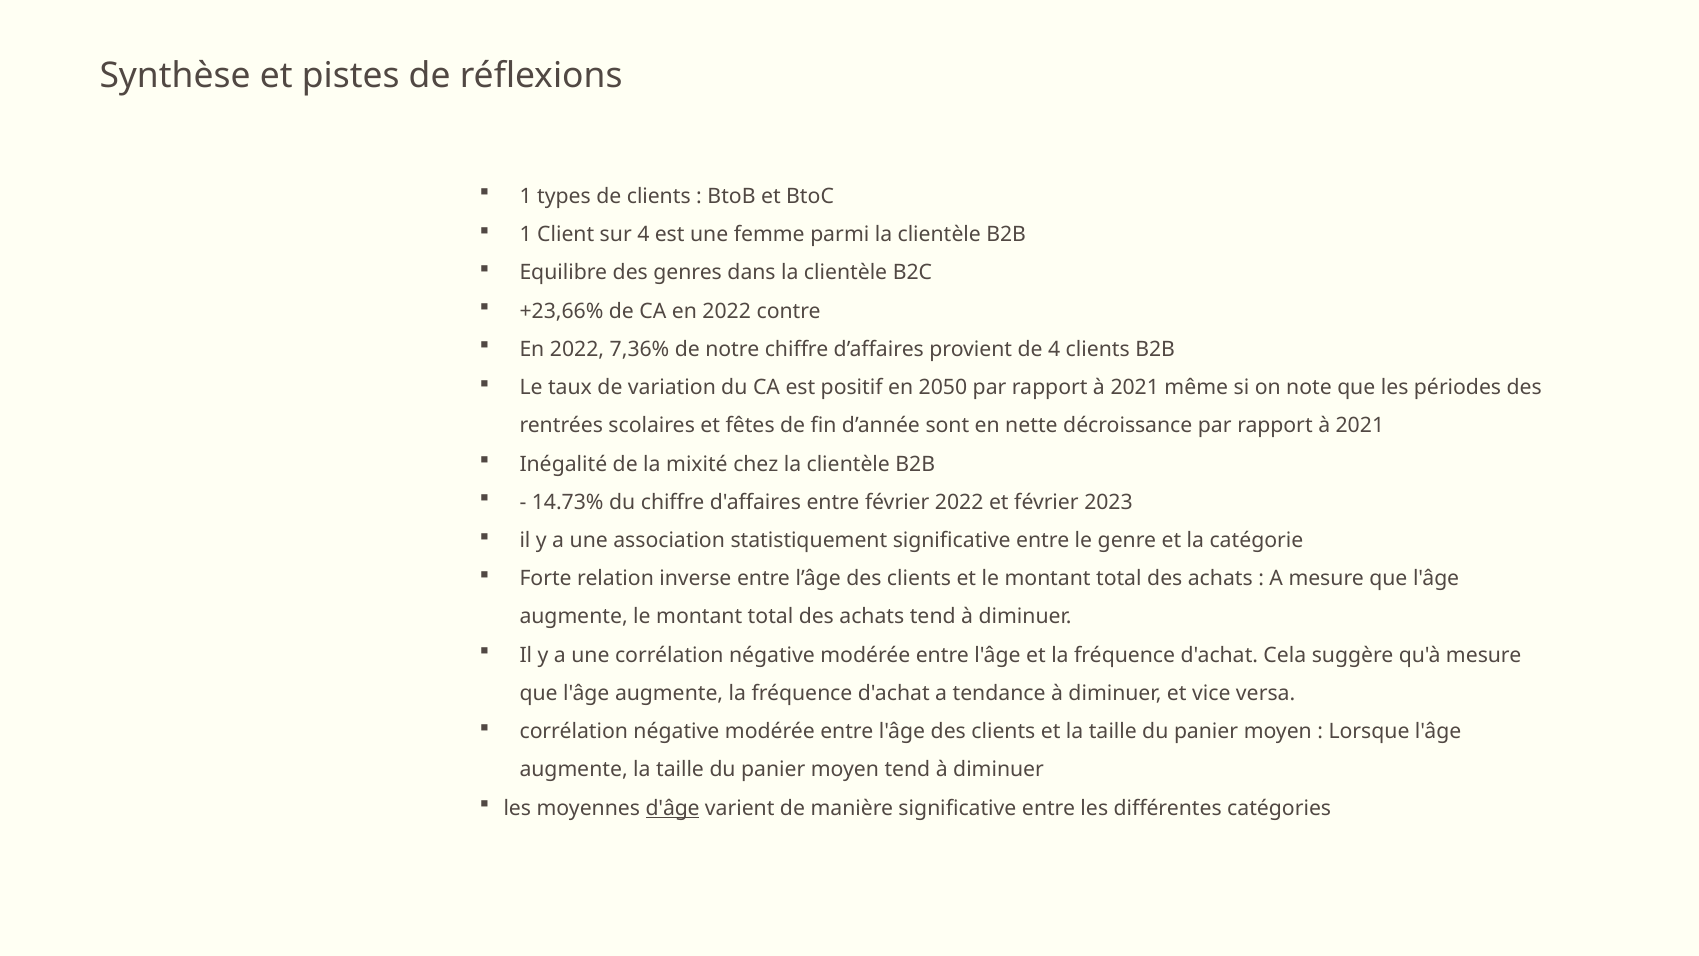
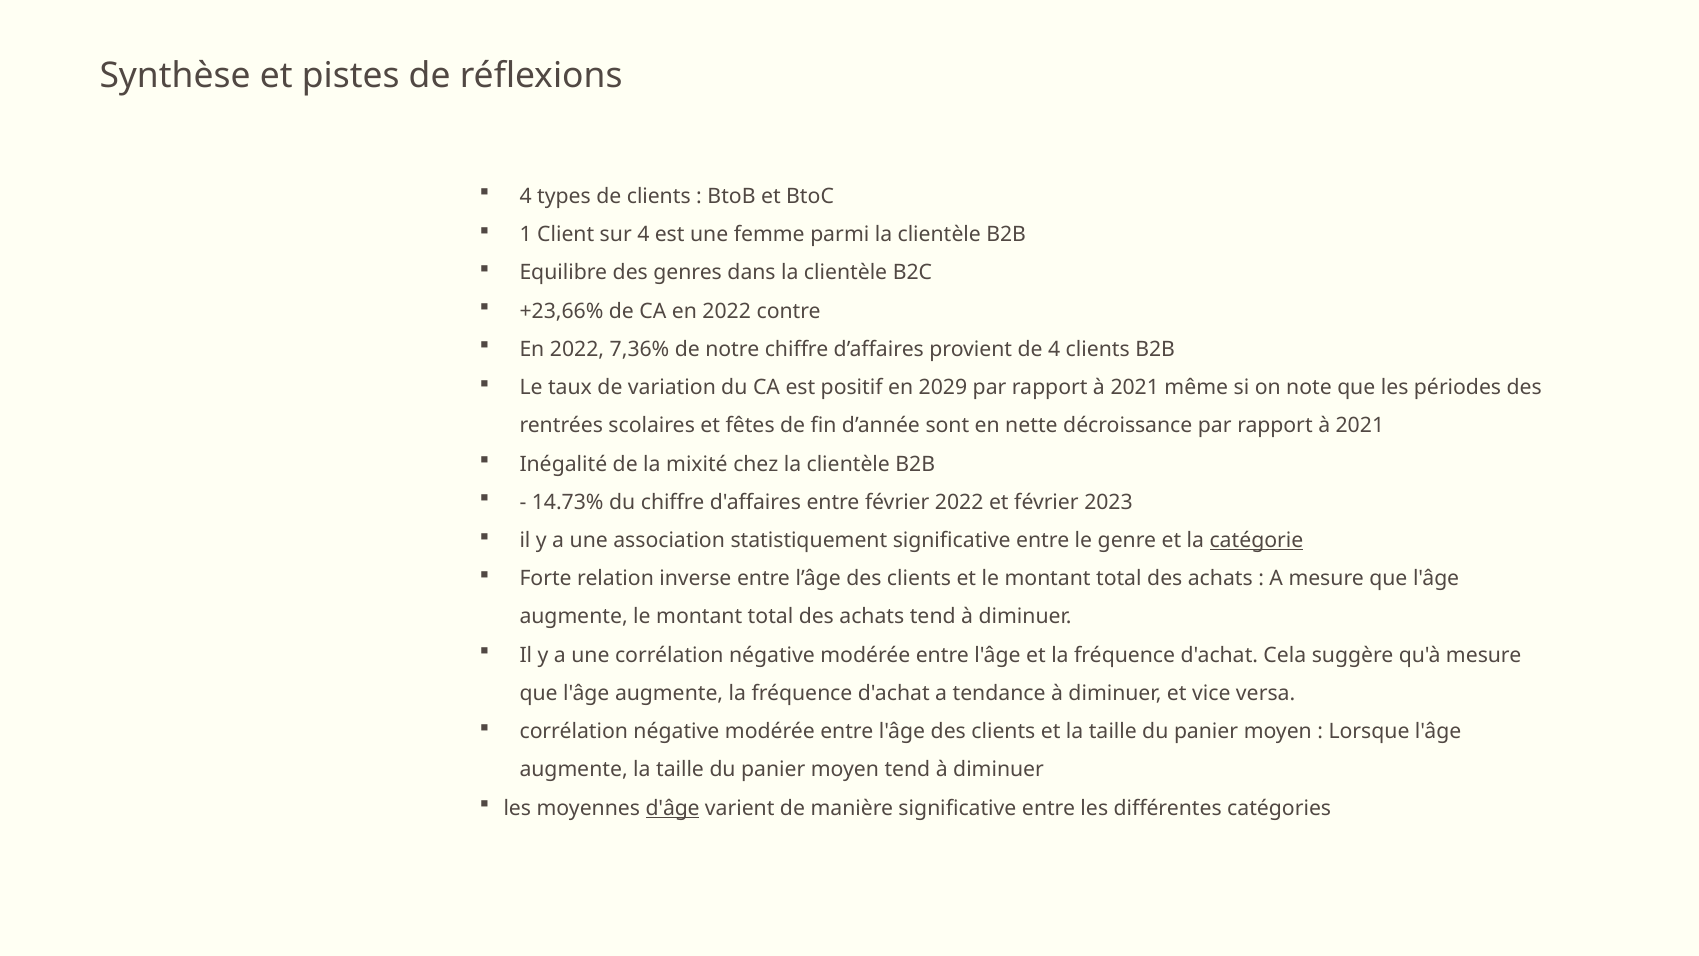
1: 1 -> 4 (526, 196)
2050: 2050 -> 2029 (943, 387)
catégorie underline: none -> present (1256, 540)
